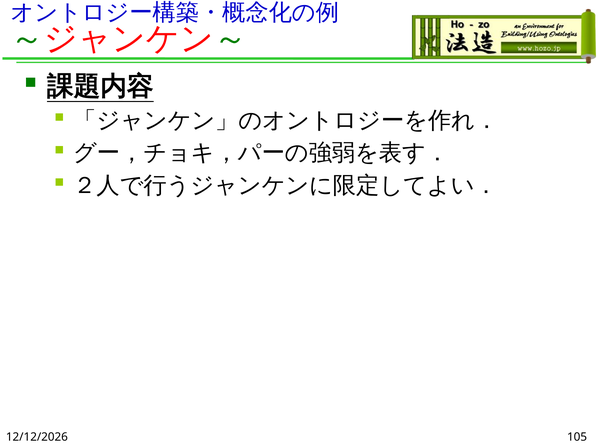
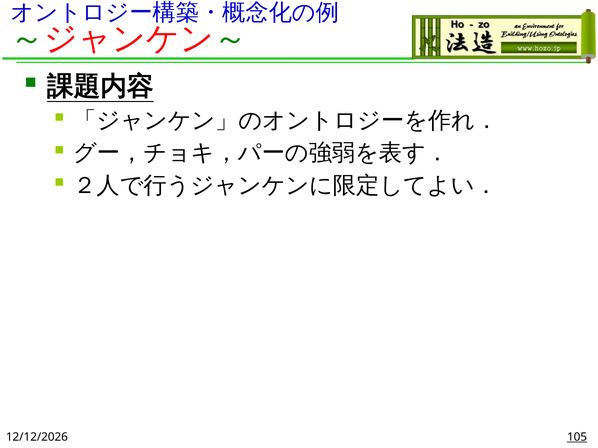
105 underline: none -> present (577, 437)
